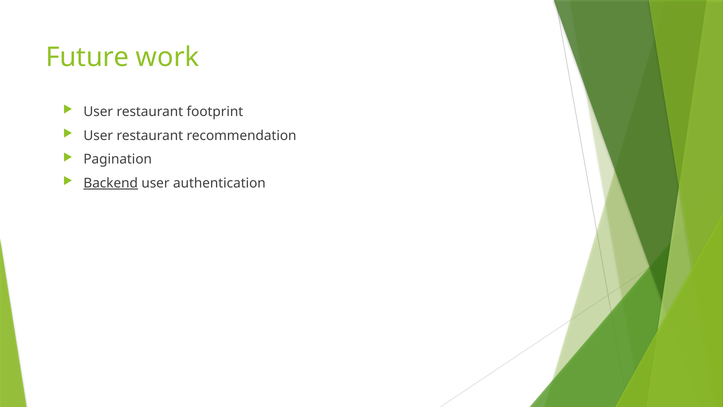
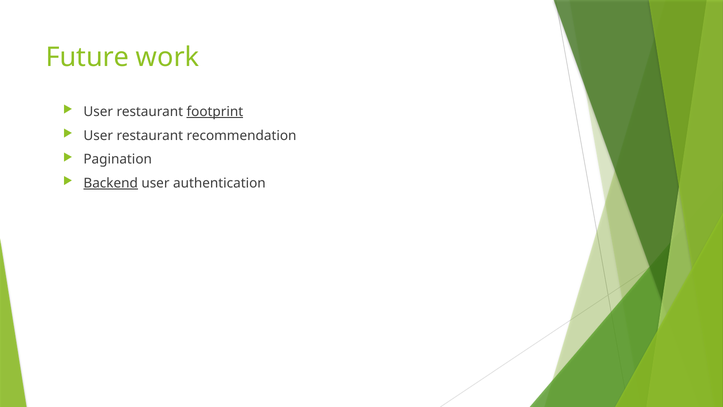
footprint underline: none -> present (215, 112)
